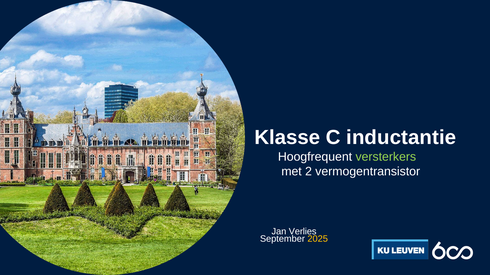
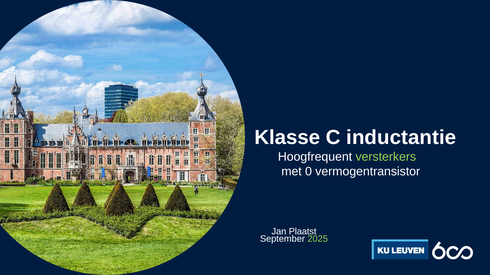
2: 2 -> 0 (309, 172)
Verlies: Verlies -> Plaatst (303, 232)
2025 colour: yellow -> light green (318, 239)
